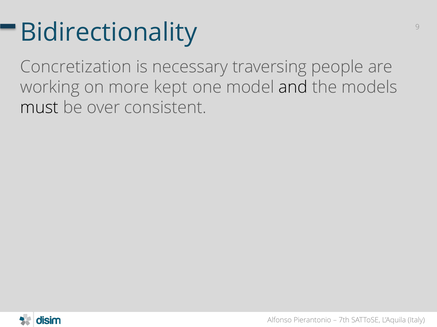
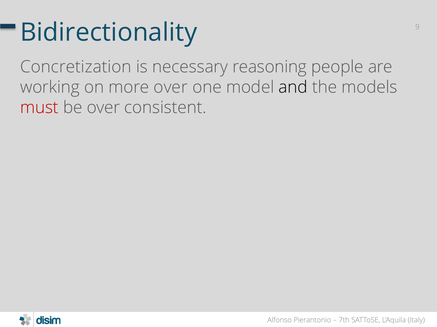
traversing: traversing -> reasoning (270, 67)
more kept: kept -> over (171, 87)
must colour: black -> red (39, 108)
